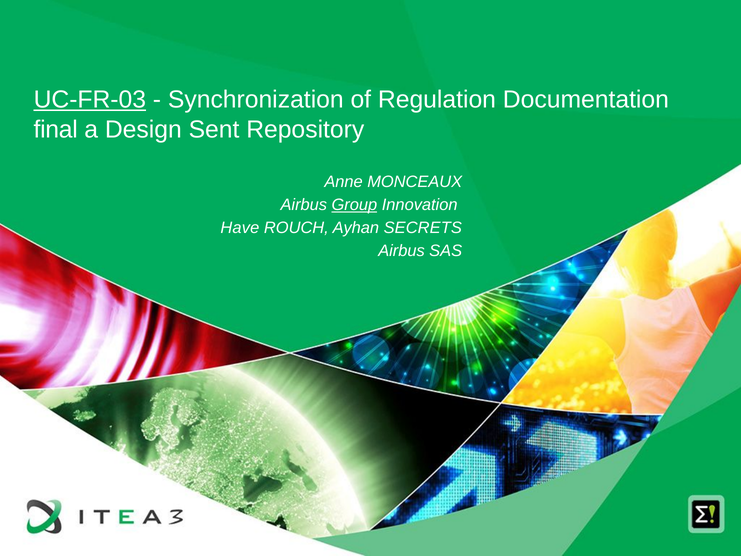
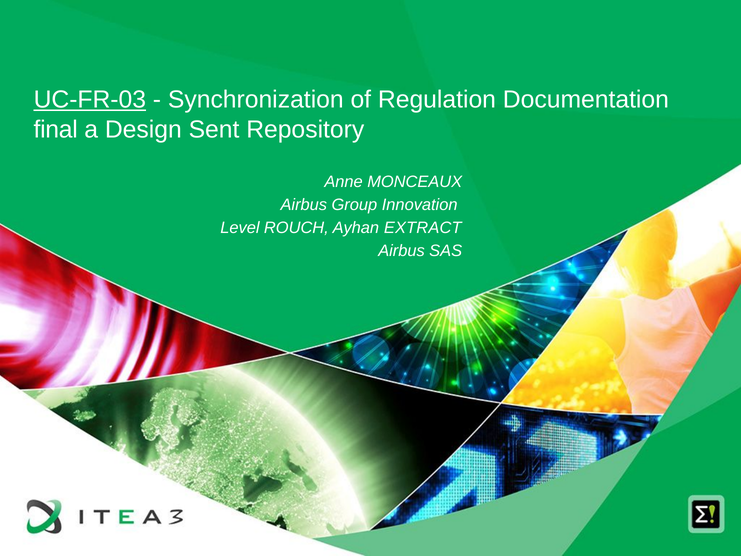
Group underline: present -> none (354, 205)
Have: Have -> Level (240, 228)
SECRETS: SECRETS -> EXTRACT (423, 228)
